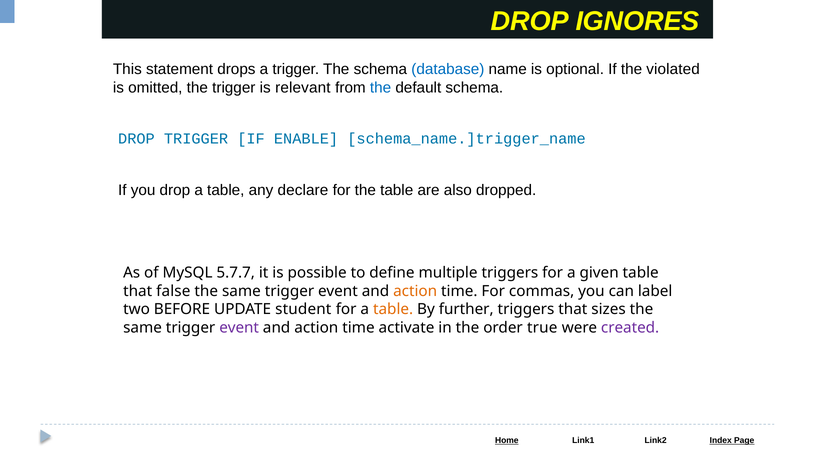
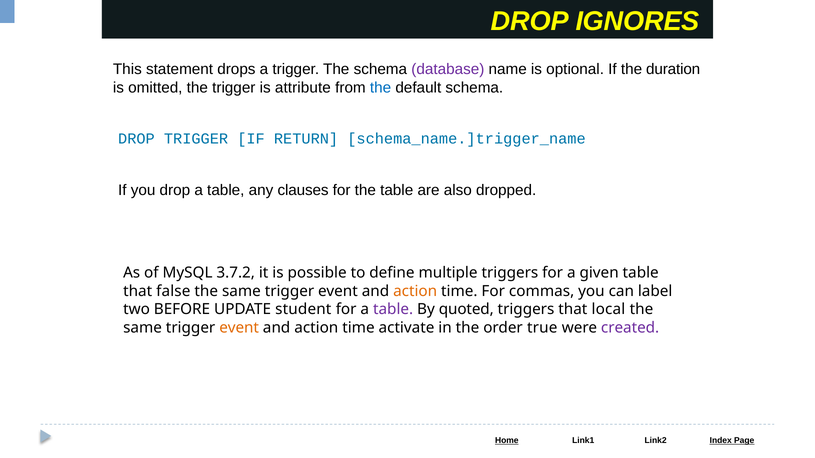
database colour: blue -> purple (448, 69)
violated: violated -> duration (673, 69)
relevant: relevant -> attribute (303, 88)
ENABLE: ENABLE -> RETURN (306, 139)
declare: declare -> clauses (303, 190)
5.7.7: 5.7.7 -> 3.7.2 (236, 273)
table colour: orange -> purple (393, 310)
further: further -> quoted (466, 310)
sizes: sizes -> local (608, 310)
event colour: purple -> orange (239, 328)
